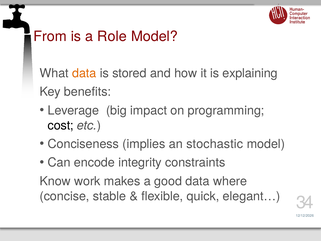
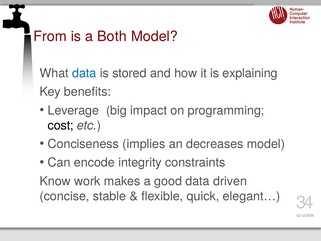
Role: Role -> Both (112, 36)
data colour: orange -> blue (84, 73)
stochastic: stochastic -> decreases (215, 144)
where: where -> driven (230, 181)
